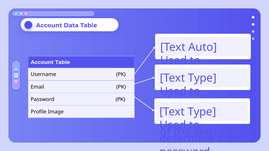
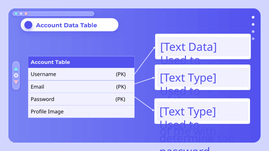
Text Auto: Auto -> Data (203, 47)
